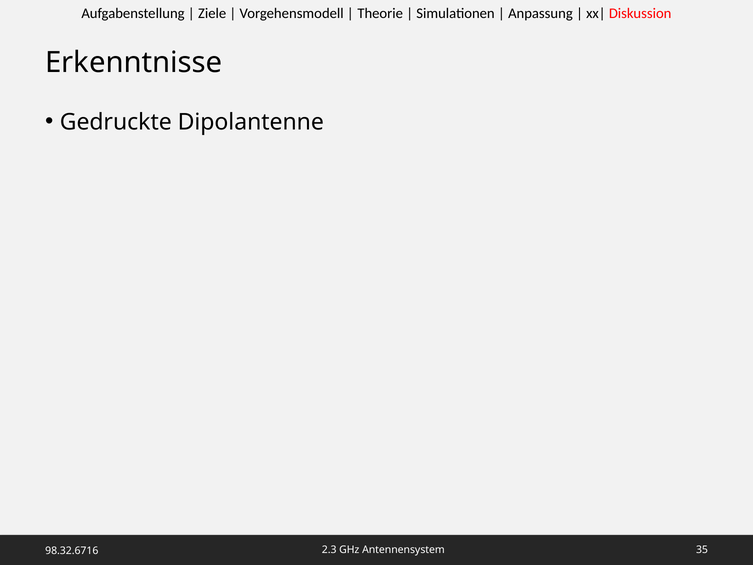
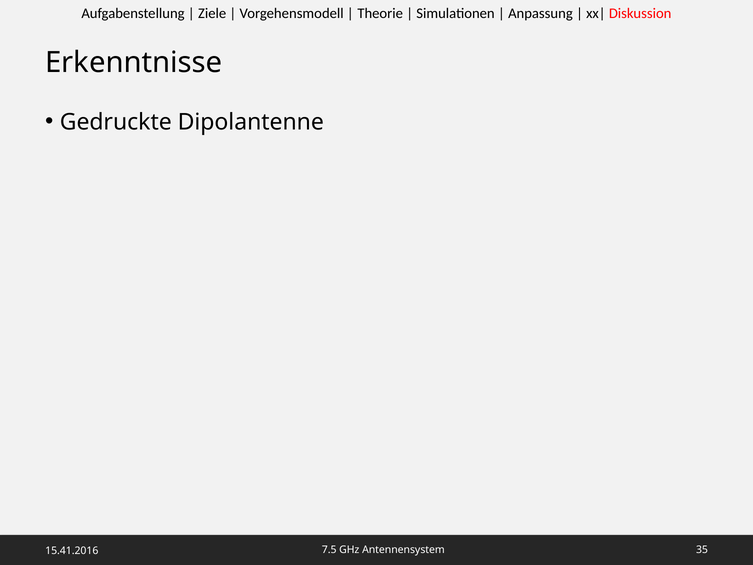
2.3: 2.3 -> 7.5 (329, 550)
98.32.6716: 98.32.6716 -> 15.41.2016 (72, 550)
